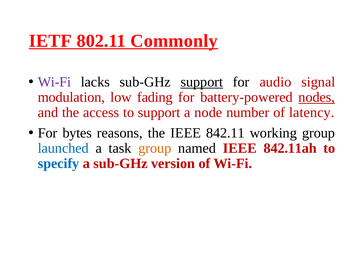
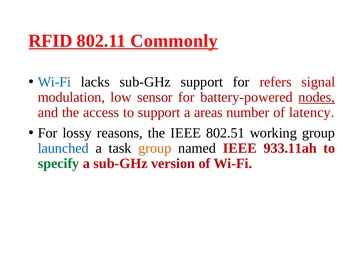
IETF: IETF -> RFID (50, 41)
Wi-Fi colour: purple -> blue (54, 82)
support underline: present -> none (202, 82)
audio: audio -> refers (276, 82)
fading: fading -> sensor (155, 97)
node: node -> areas (208, 113)
bytes: bytes -> lossy (77, 133)
842.11: 842.11 -> 802.51 (225, 133)
842.11ah: 842.11ah -> 933.11ah (290, 148)
specify colour: blue -> green (59, 163)
